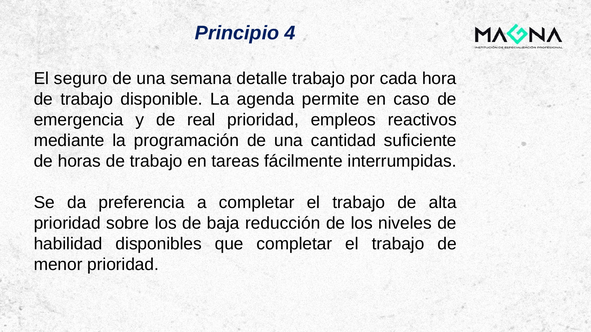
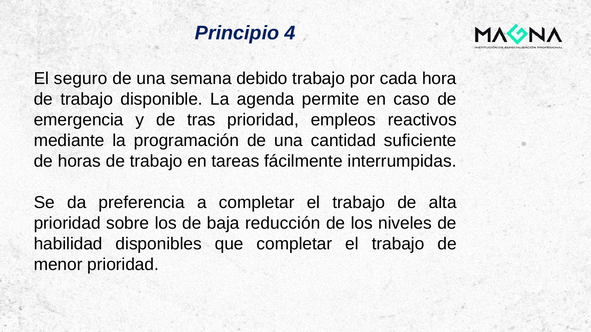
detalle: detalle -> debido (262, 79)
real: real -> tras (201, 120)
